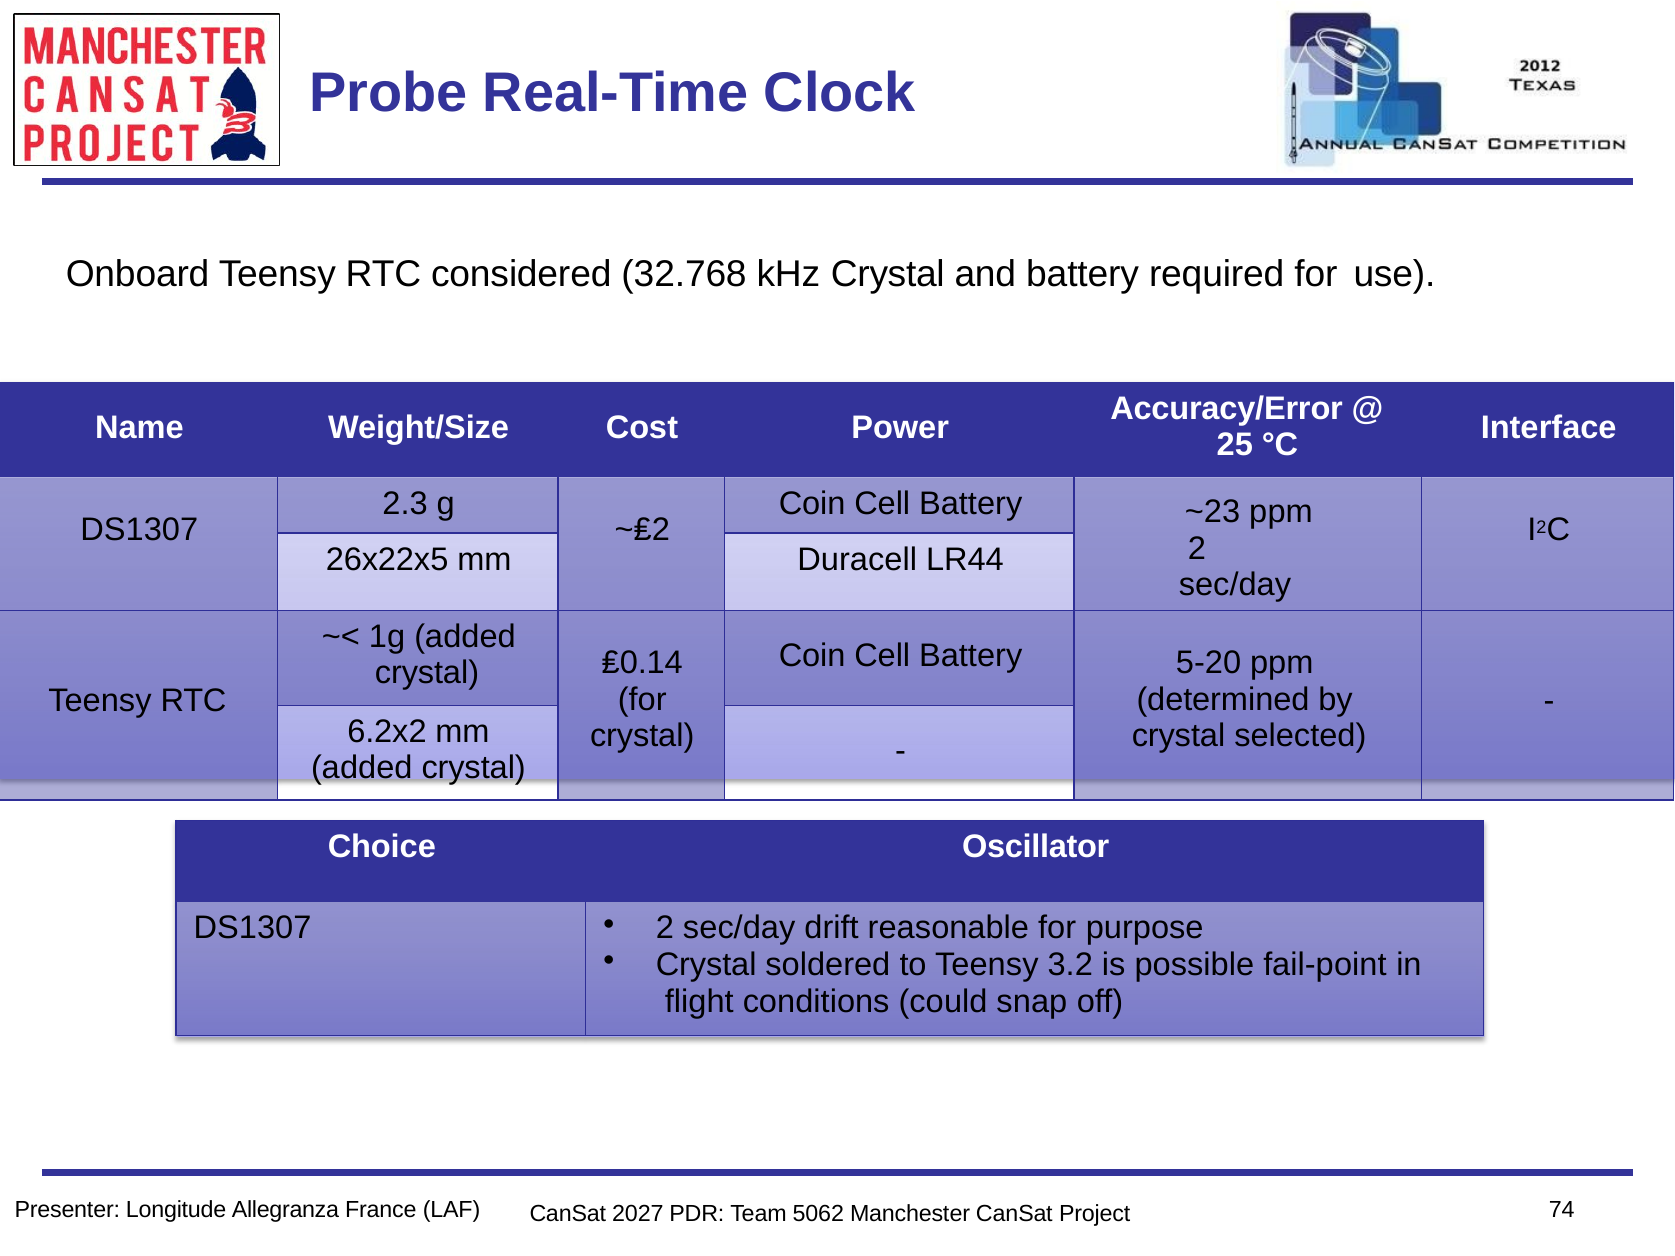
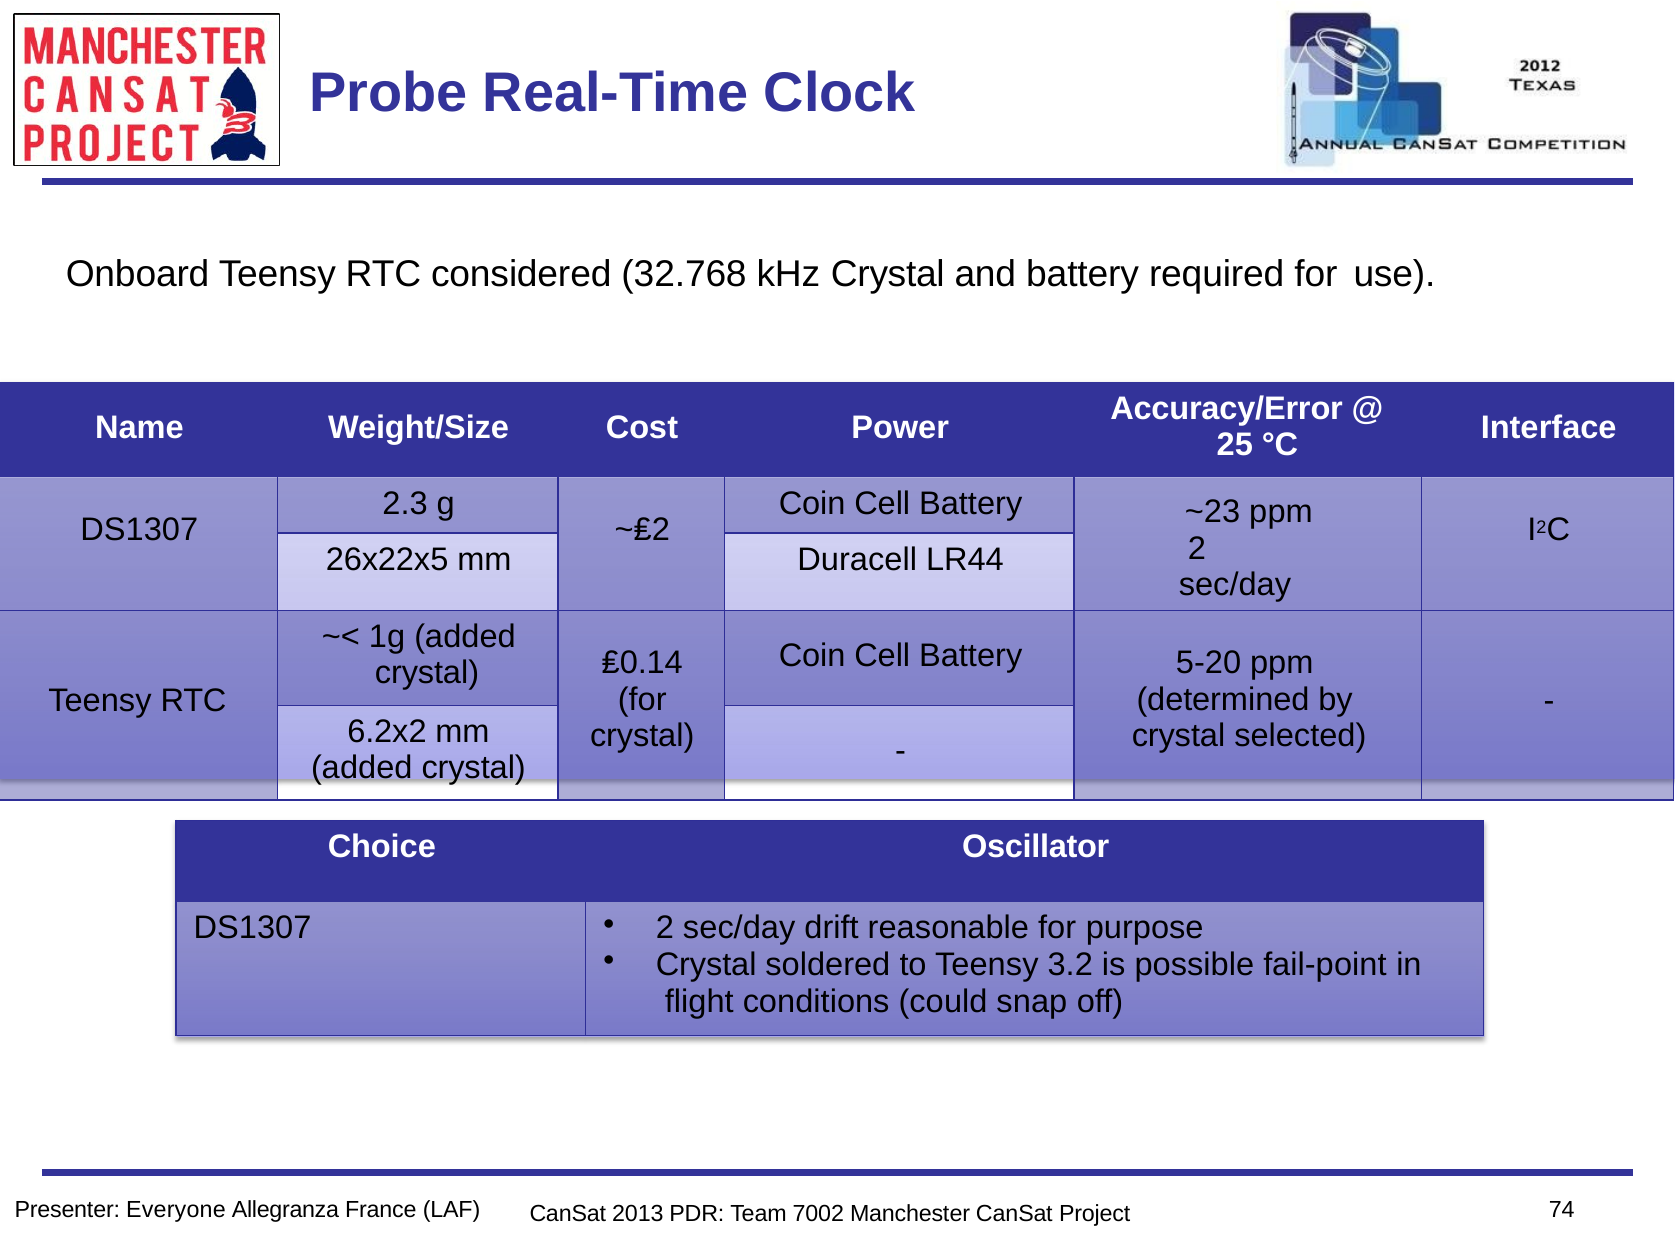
Longitude: Longitude -> Everyone (176, 1210)
2027: 2027 -> 2013 (638, 1214)
5062: 5062 -> 7002 (818, 1214)
